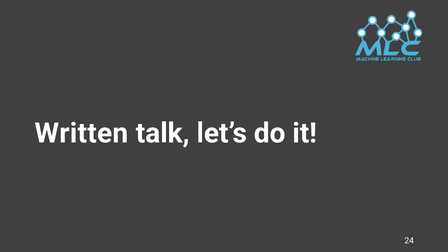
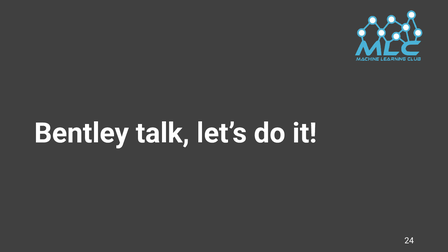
Written: Written -> Bentley (81, 133)
